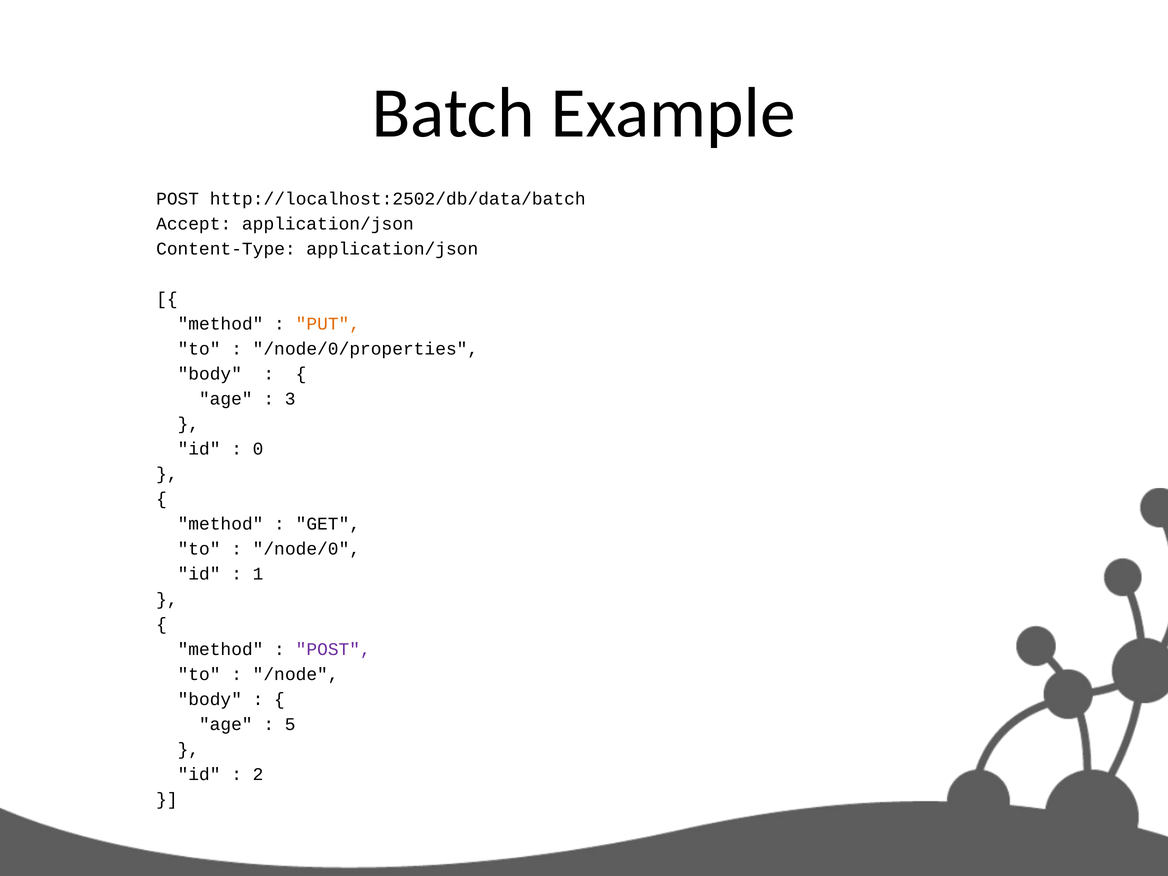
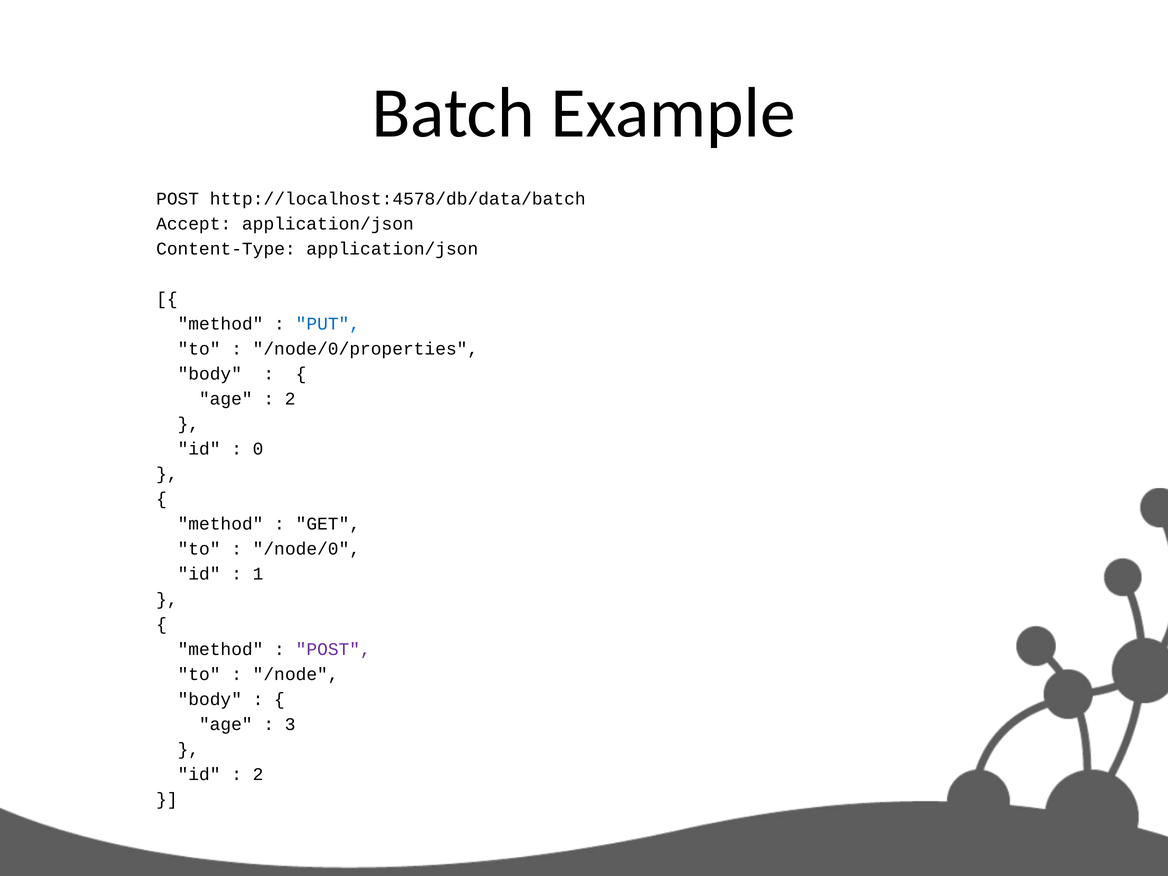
http://localhost:2502/db/data/batch: http://localhost:2502/db/data/batch -> http://localhost:4578/db/data/batch (398, 199)
PUT colour: orange -> blue (328, 324)
3: 3 -> 2 (290, 399)
5: 5 -> 3 (290, 724)
